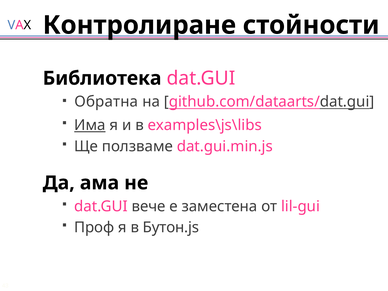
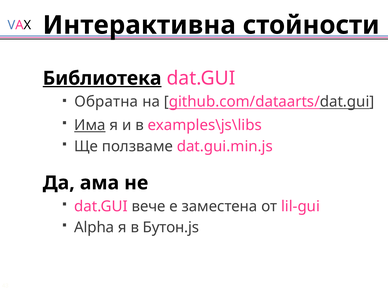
Контролиране: Контролиране -> Интерактивна (139, 25)
Библиотека underline: none -> present (102, 78)
Проф: Проф -> Alpha (94, 227)
